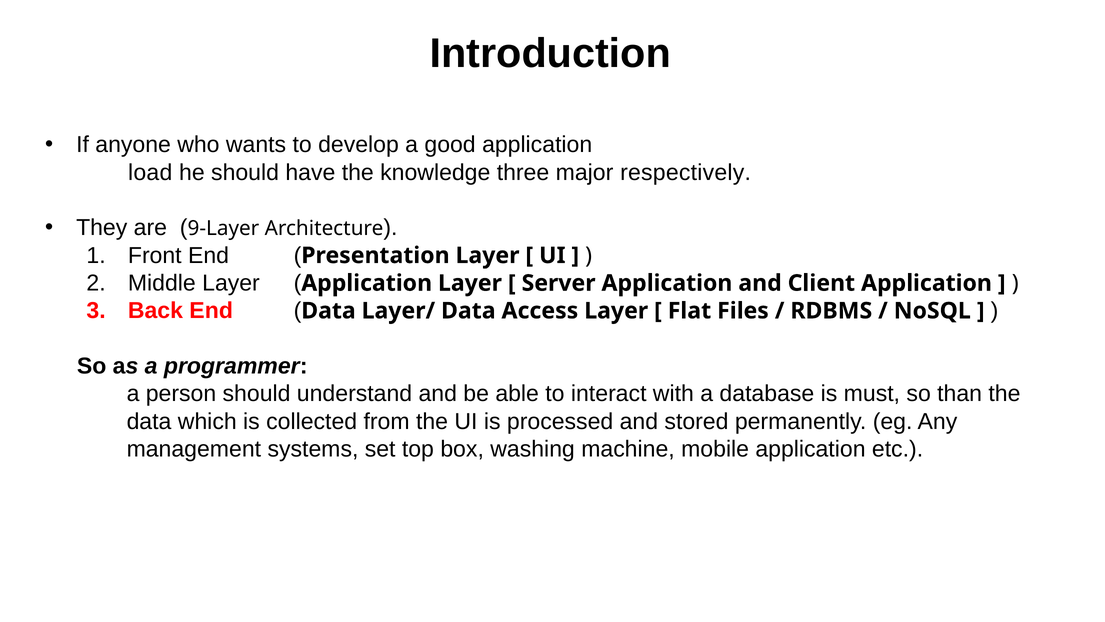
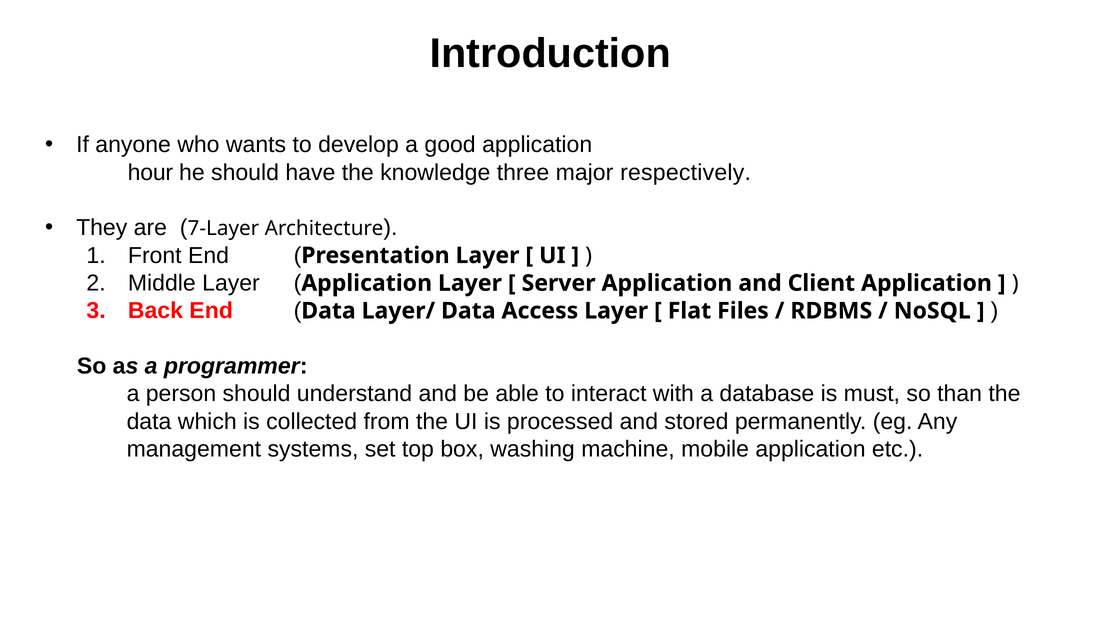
load: load -> hour (150, 172)
9-Layer: 9-Layer -> 7-Layer (223, 228)
